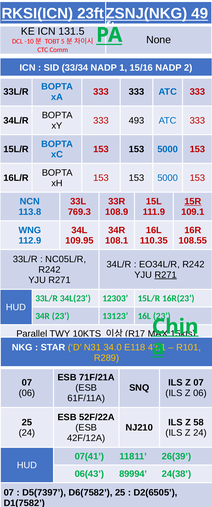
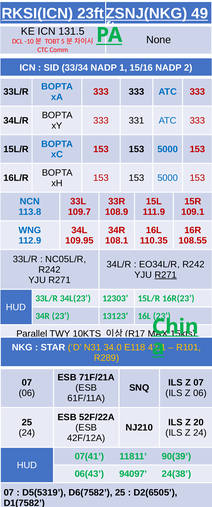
493: 493 -> 331 (136, 121)
15R underline: present -> none (193, 202)
769.3: 769.3 -> 109.7 (79, 212)
58: 58 -> 20 (199, 423)
26(39: 26(39 -> 90(39 (176, 457)
89994: 89994 -> 94097 (133, 474)
D5(7397: D5(7397 -> D5(5319 (44, 493)
